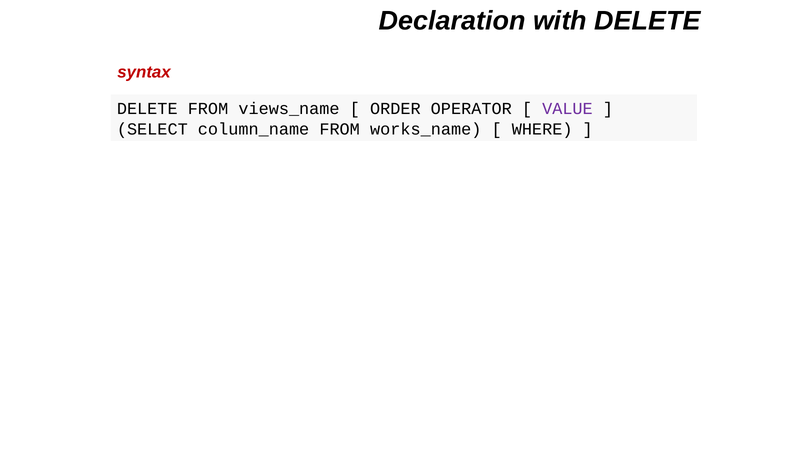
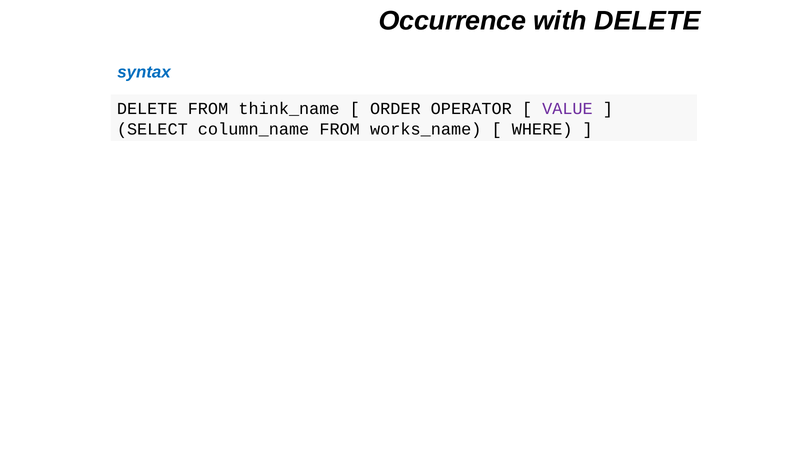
Declaration: Declaration -> Occurrence (452, 21)
syntax colour: red -> blue (144, 72)
views_name: views_name -> think_name (289, 109)
